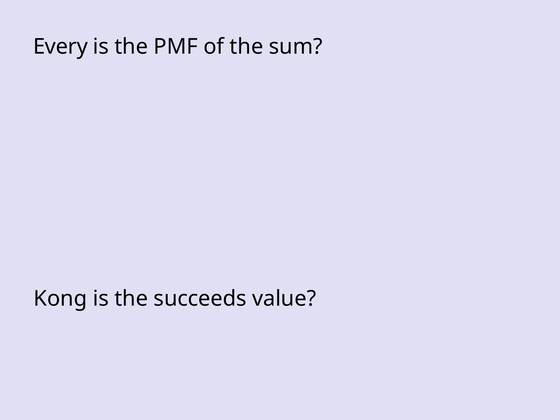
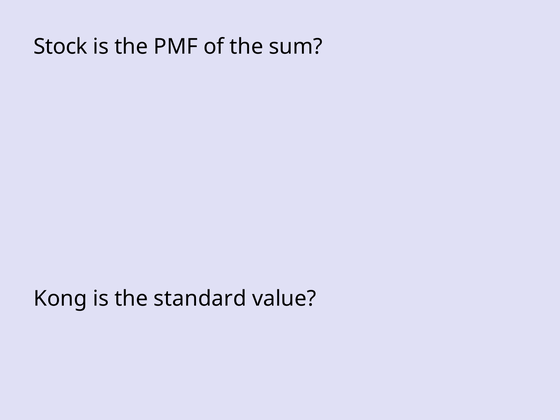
Every: Every -> Stock (60, 47)
succeeds: succeeds -> standard (200, 299)
